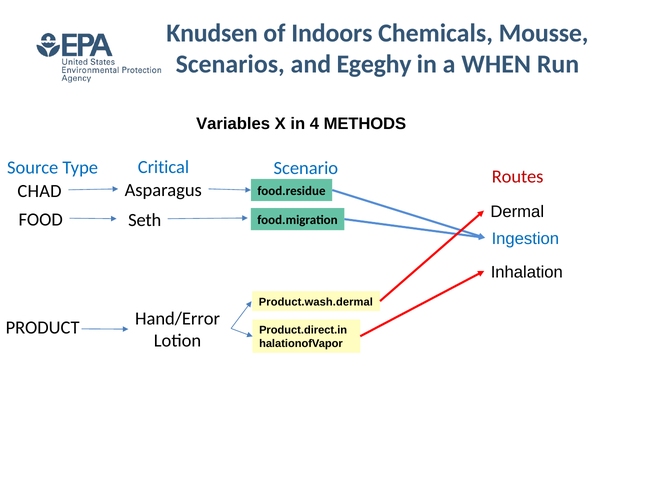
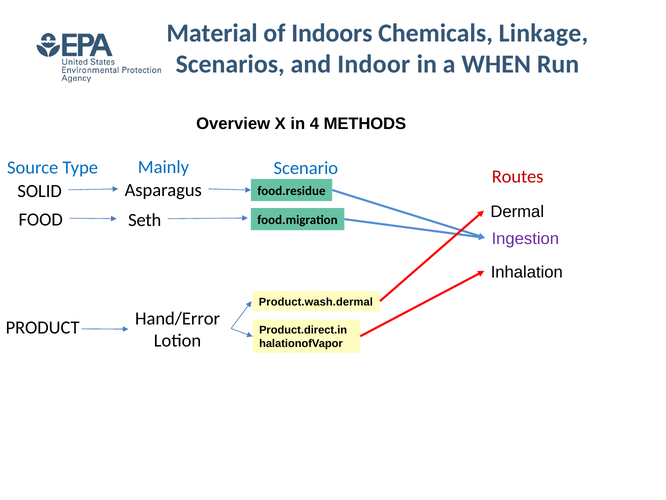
Knudsen: Knudsen -> Material (212, 33)
Mousse: Mousse -> Linkage (543, 33)
Egeghy: Egeghy -> Indoor (374, 64)
Variables: Variables -> Overview (233, 124)
Critical: Critical -> Mainly (163, 167)
CHAD: CHAD -> SOLID (40, 191)
Ingestion colour: blue -> purple (525, 239)
